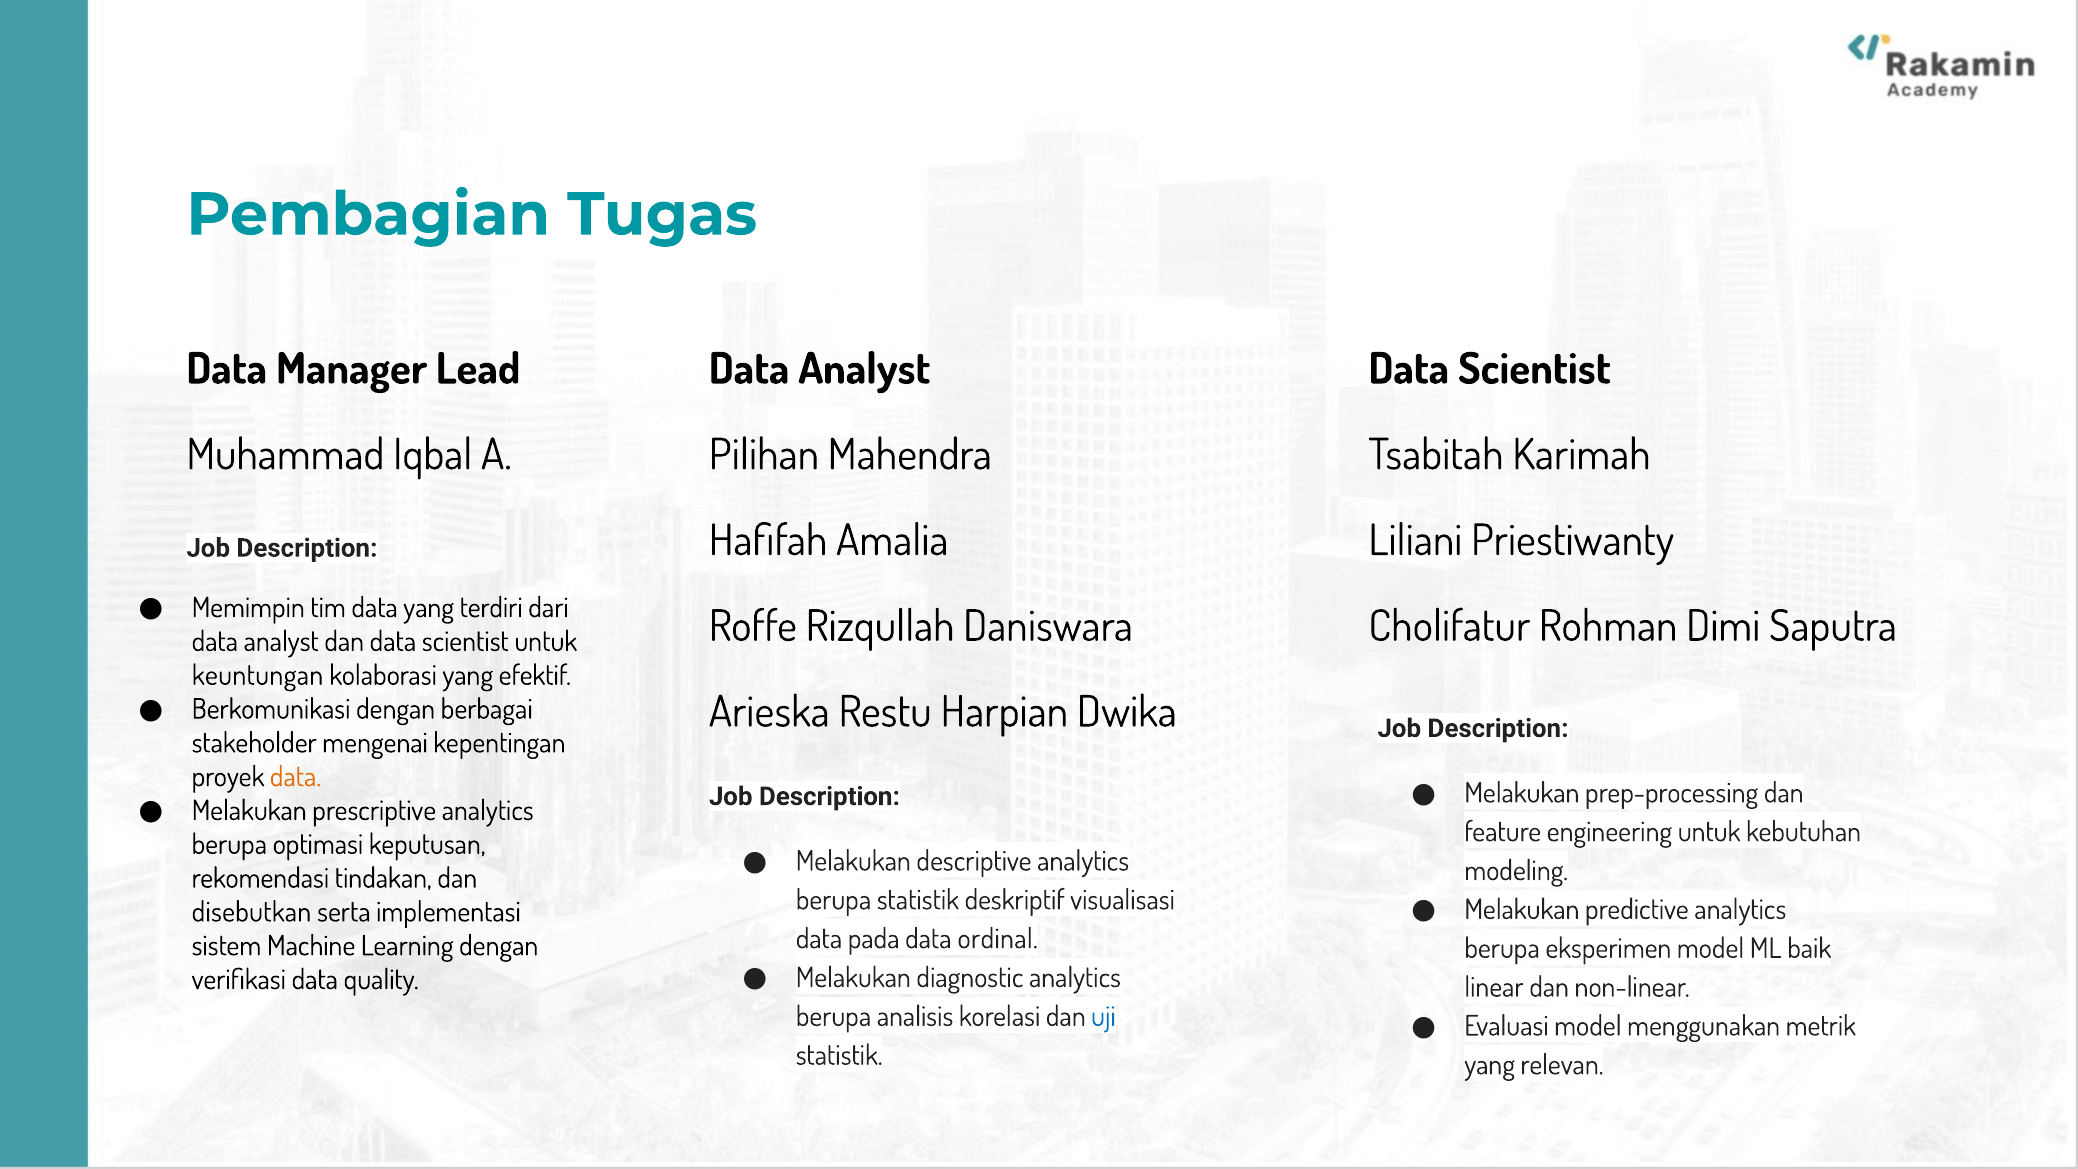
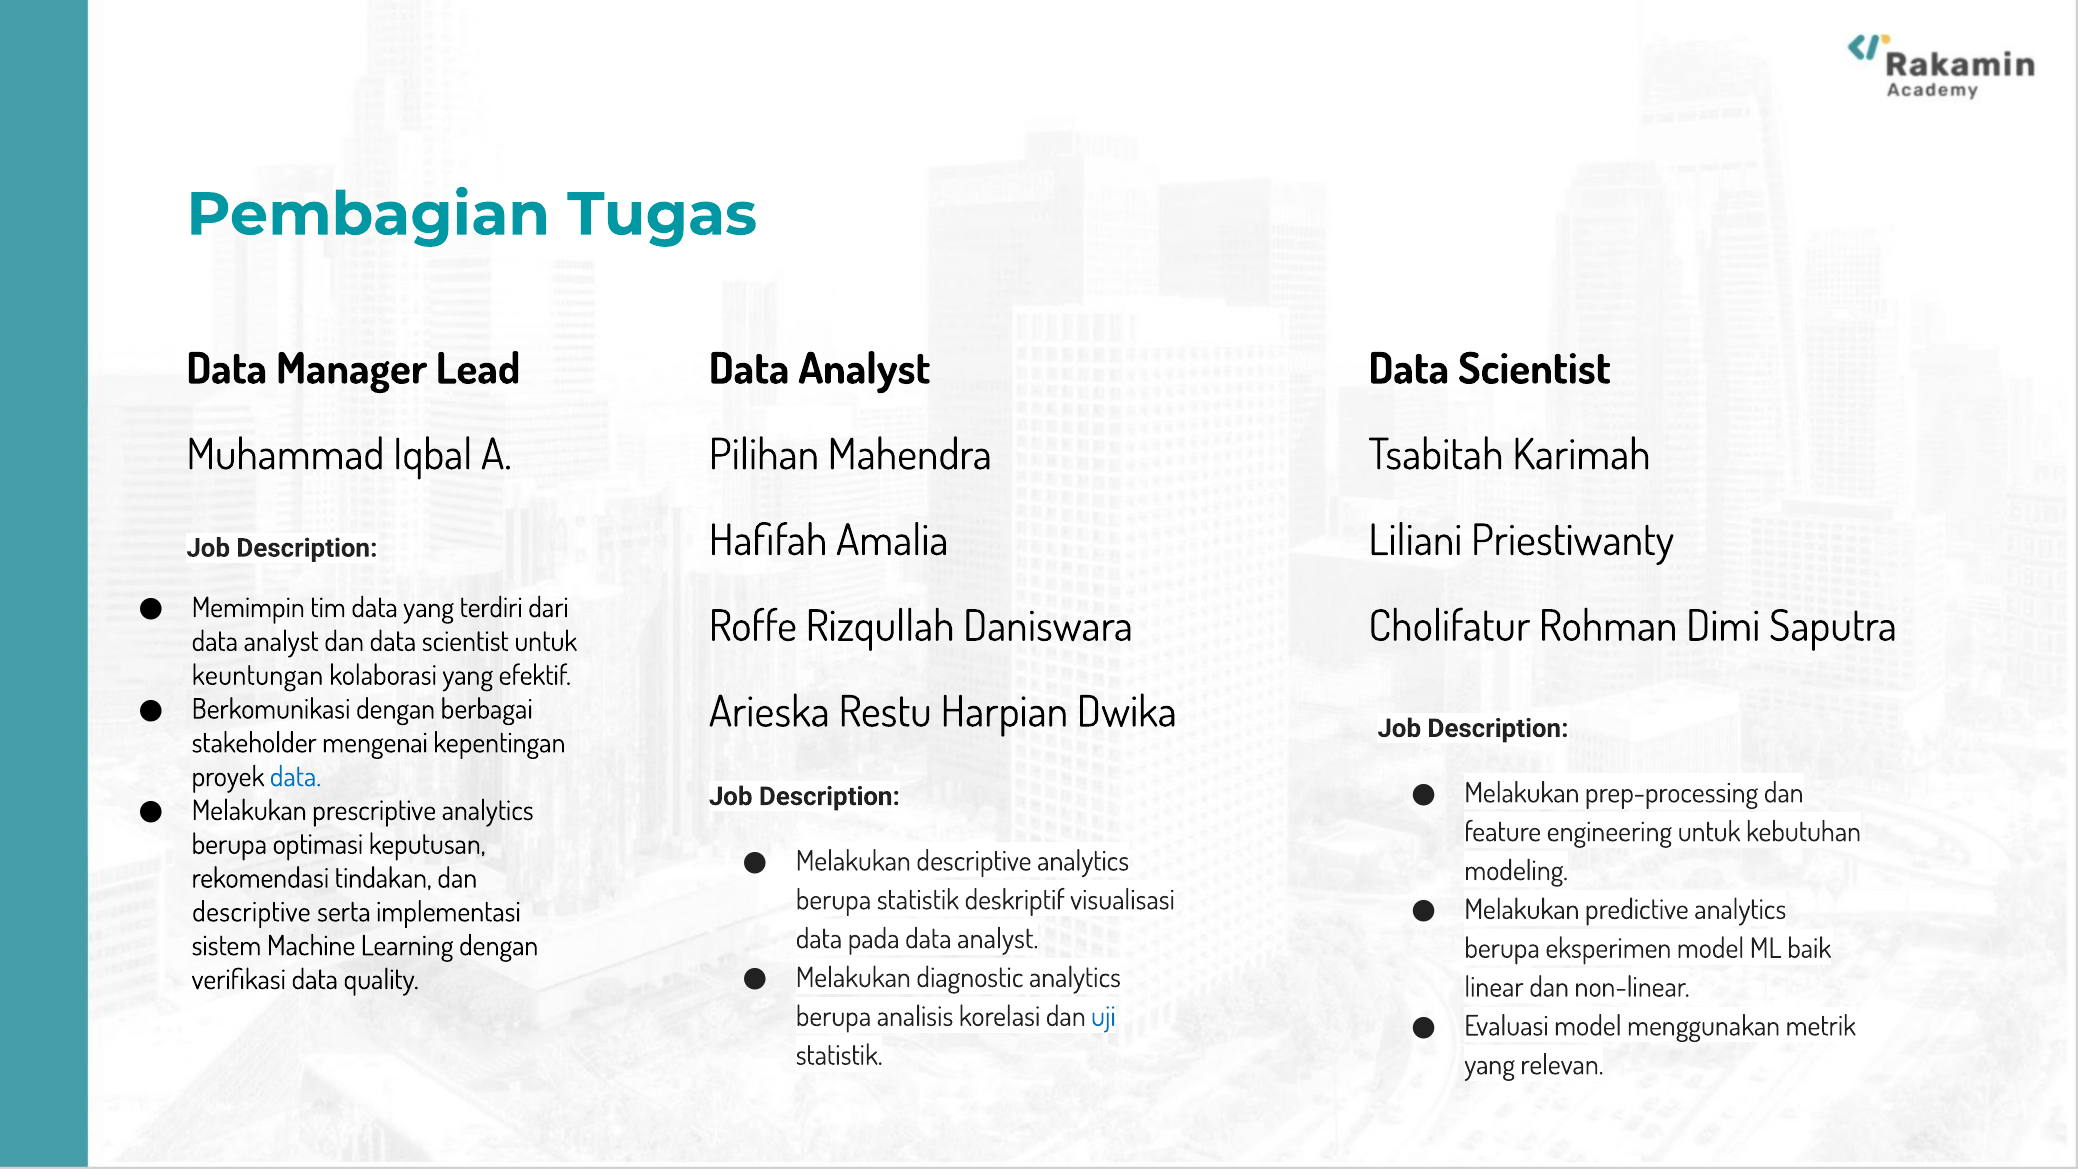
data colour: orange -> blue (295, 777)
disebutkan: disebutkan -> descriptive (251, 912)
pada data ordinal: ordinal -> analyst (998, 939)
